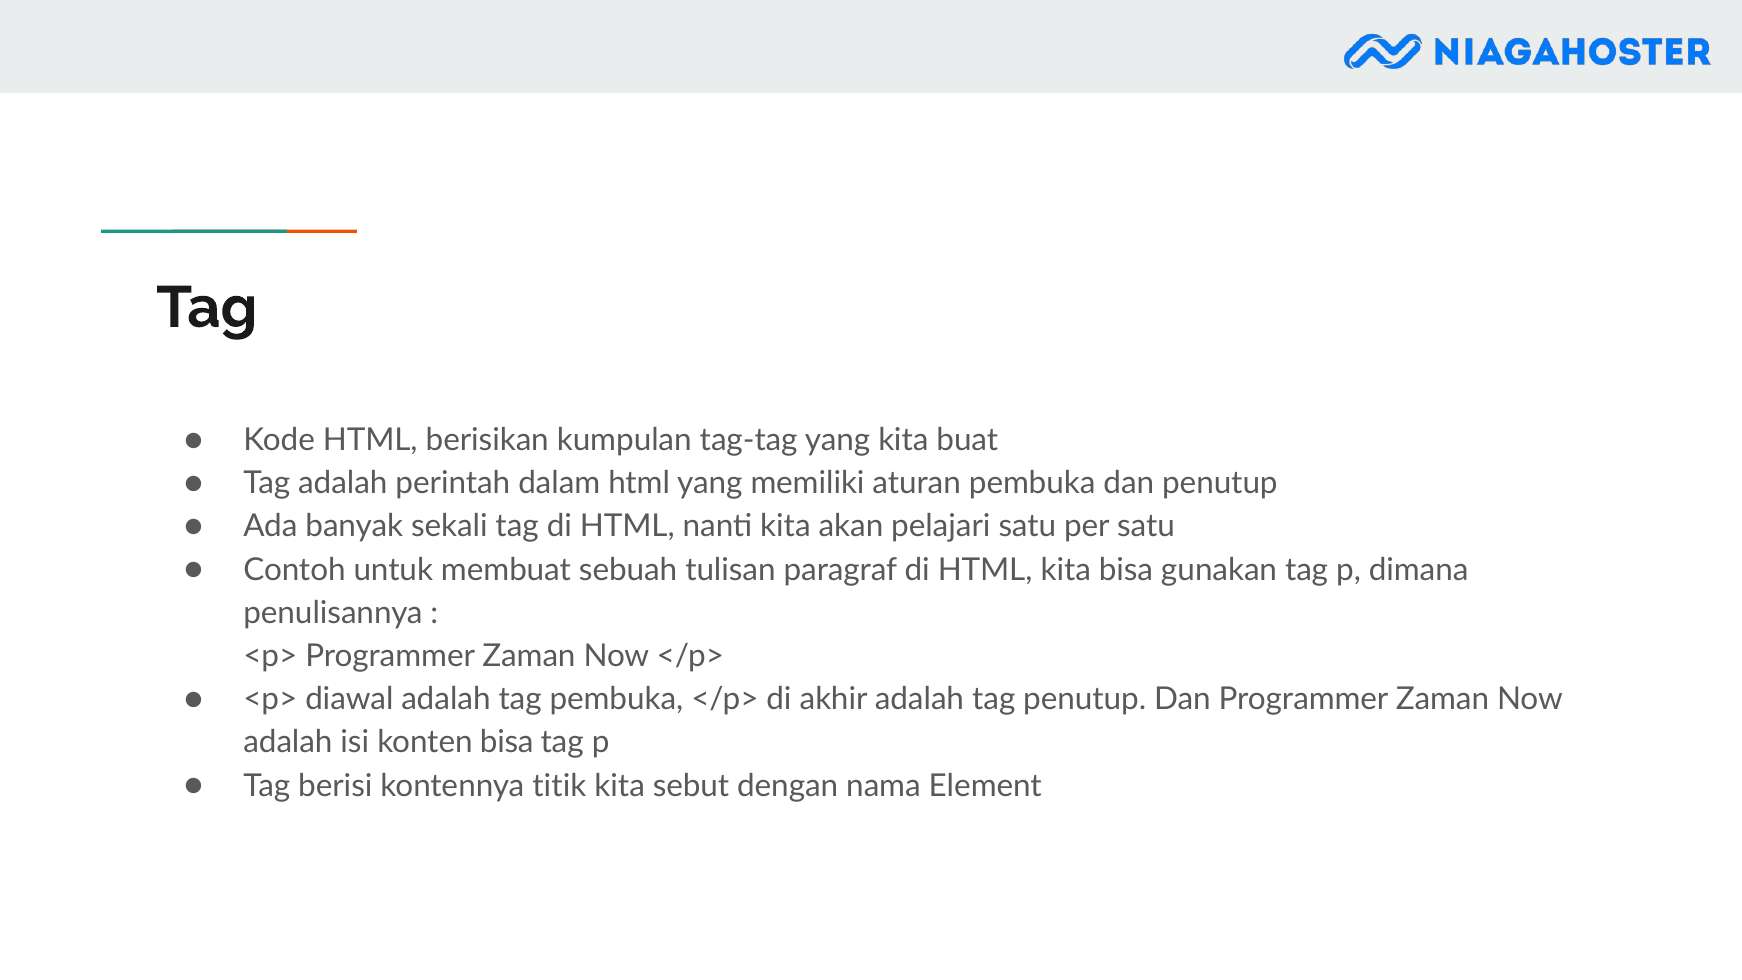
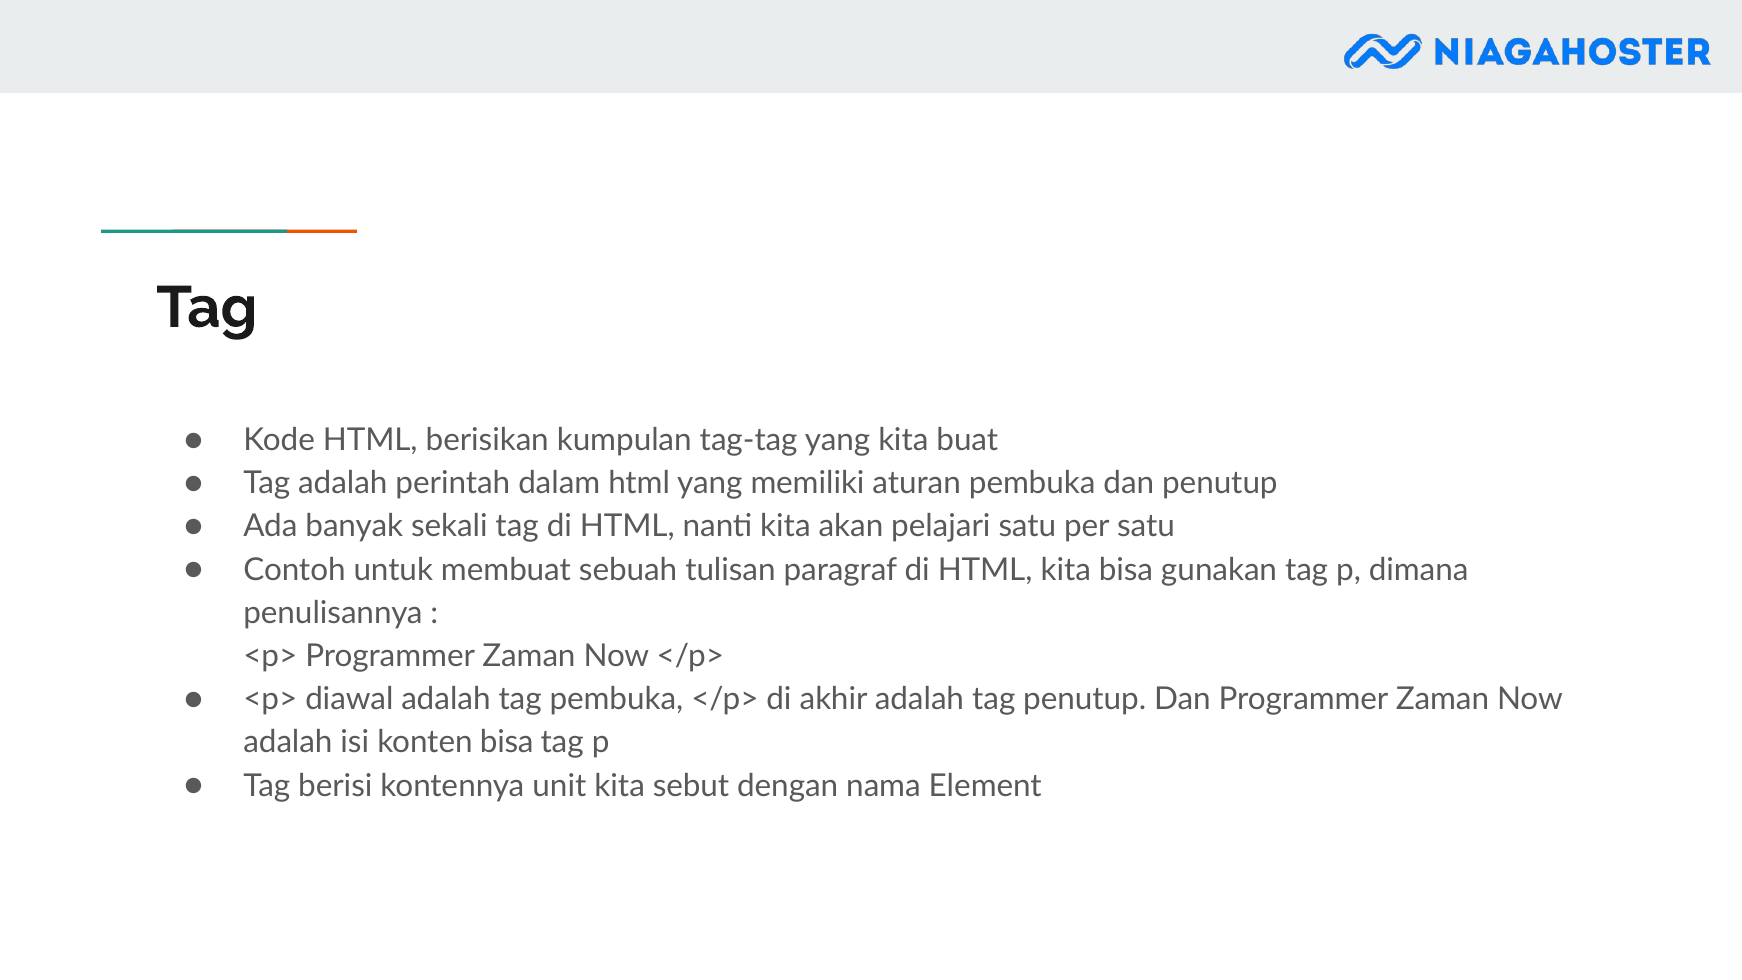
titik: titik -> unit (559, 786)
